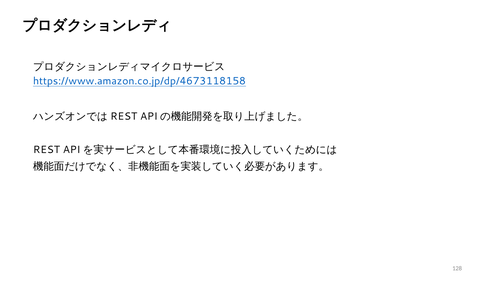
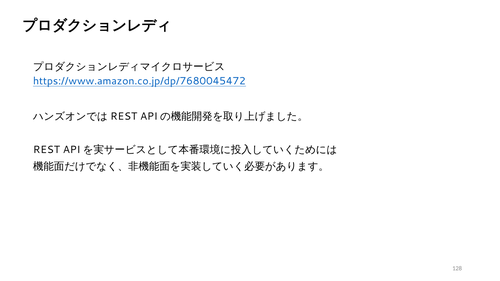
https://www.amazon.co.jp/dp/4673118158: https://www.amazon.co.jp/dp/4673118158 -> https://www.amazon.co.jp/dp/7680045472 (139, 81)
